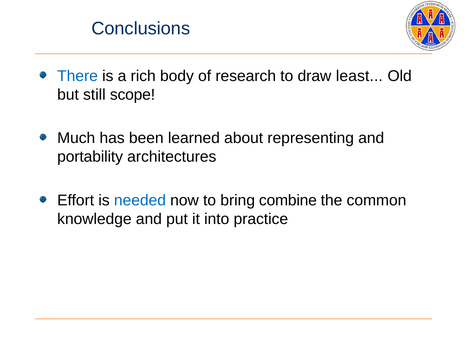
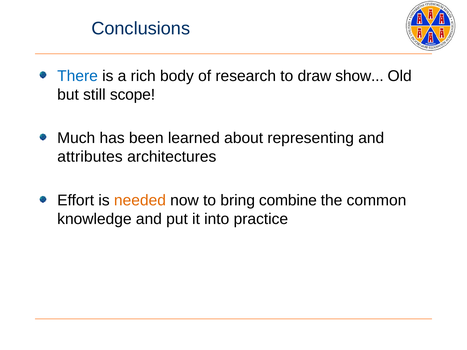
least: least -> show (359, 76)
portability: portability -> attributes (90, 157)
needed colour: blue -> orange (140, 201)
